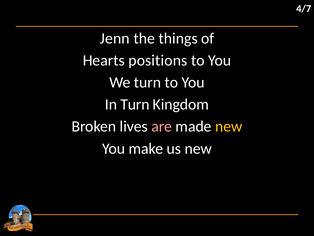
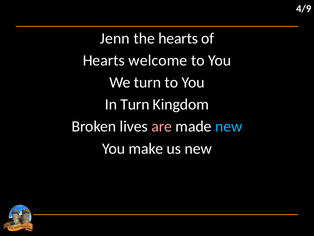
4/7: 4/7 -> 4/9 (304, 9)
the things: things -> hearts (178, 38)
positions: positions -> welcome (158, 60)
new colour: yellow -> light blue (229, 126)
